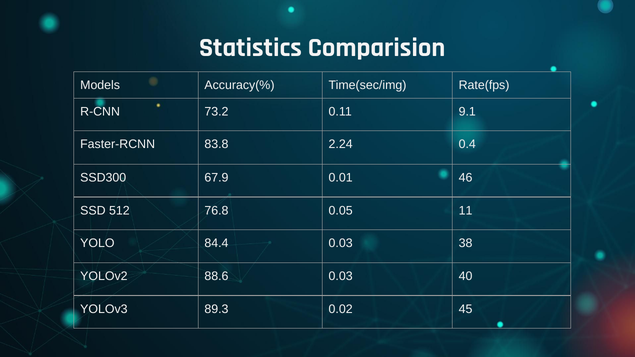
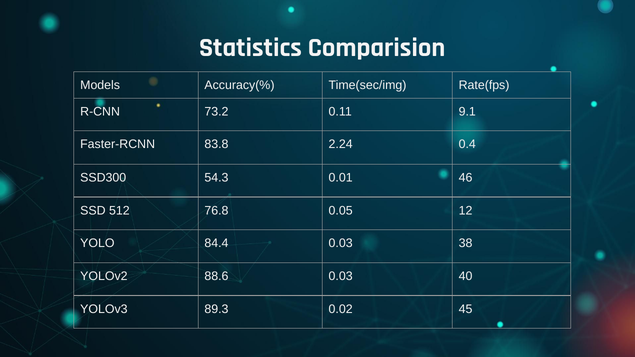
67.9: 67.9 -> 54.3 (216, 178)
11: 11 -> 12 (466, 211)
